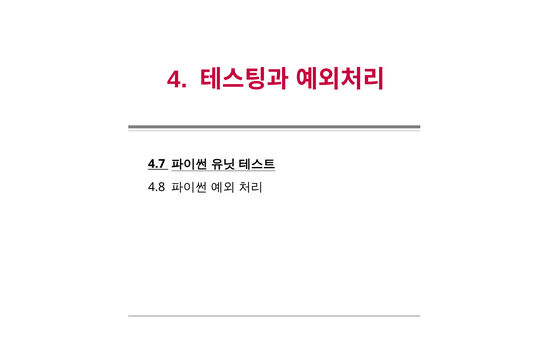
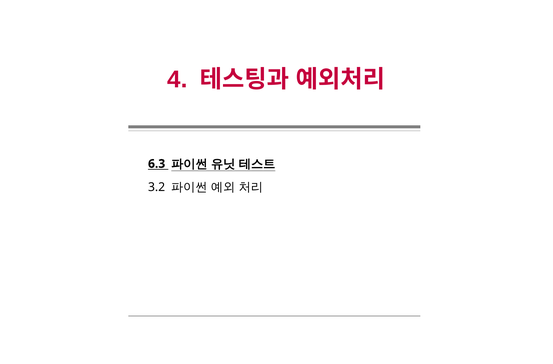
4.7: 4.7 -> 6.3 (157, 163)
4.8: 4.8 -> 3.2 (157, 187)
